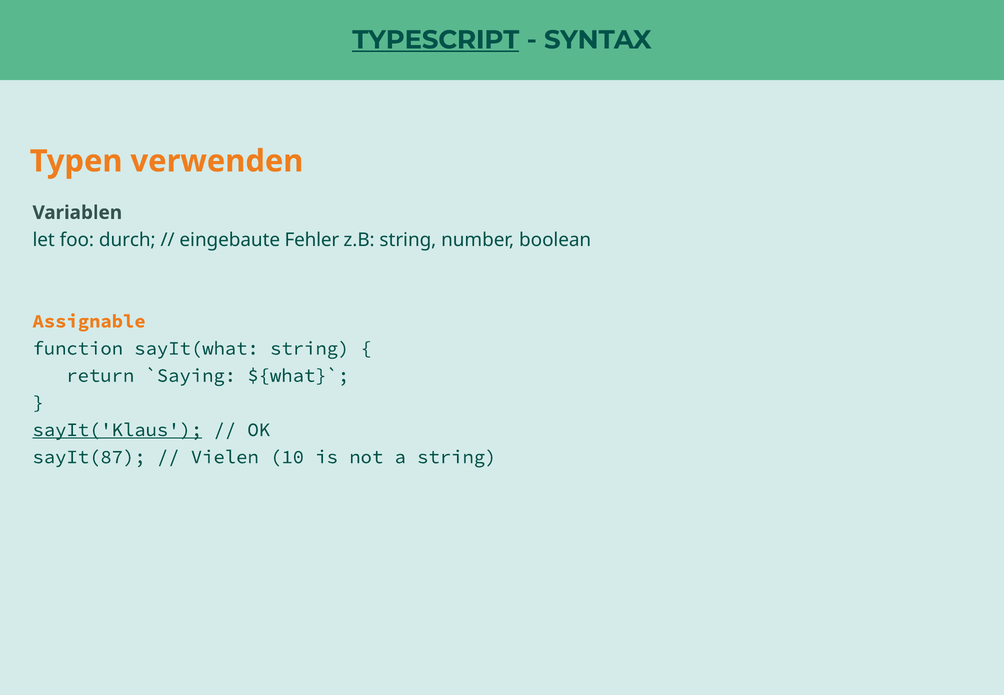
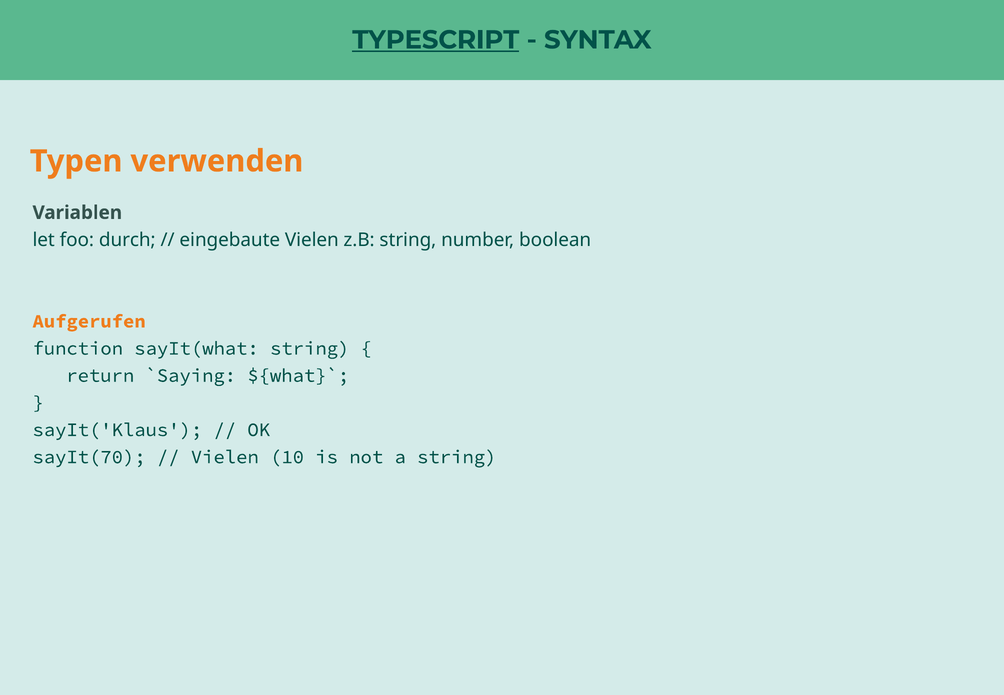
eingebaute Fehler: Fehler -> Vielen (312, 240)
Assignable: Assignable -> Aufgerufen (89, 321)
sayIt('Klaus underline: present -> none (117, 430)
sayIt(87: sayIt(87 -> sayIt(70 (89, 457)
